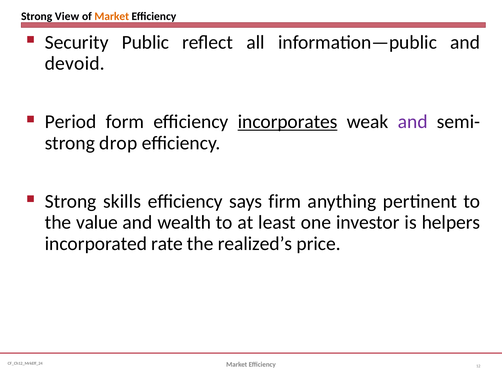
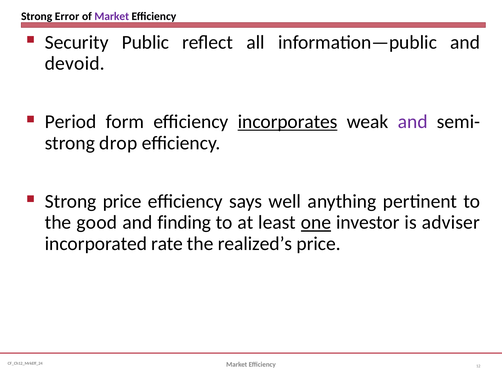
View: View -> Error (67, 16)
Market colour: orange -> purple (112, 16)
Strong skills: skills -> price (122, 201)
firm: firm -> well (285, 201)
value: value -> good (97, 222)
wealth: wealth -> finding (184, 222)
one underline: none -> present (316, 222)
helpers: helpers -> adviser (451, 222)
